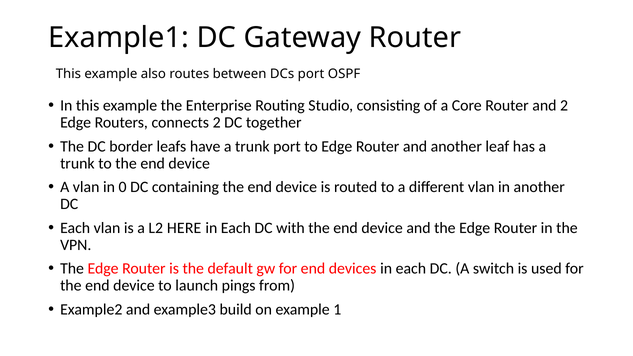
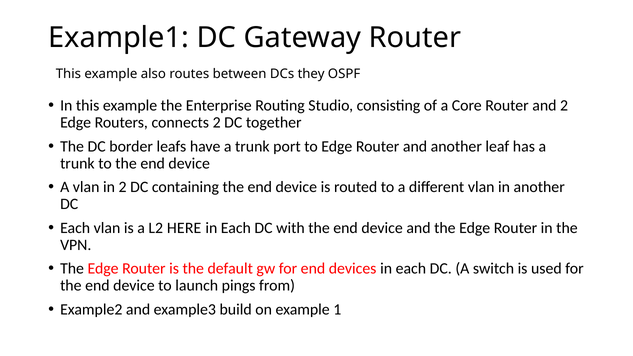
DCs port: port -> they (311, 74)
in 0: 0 -> 2 (123, 187)
